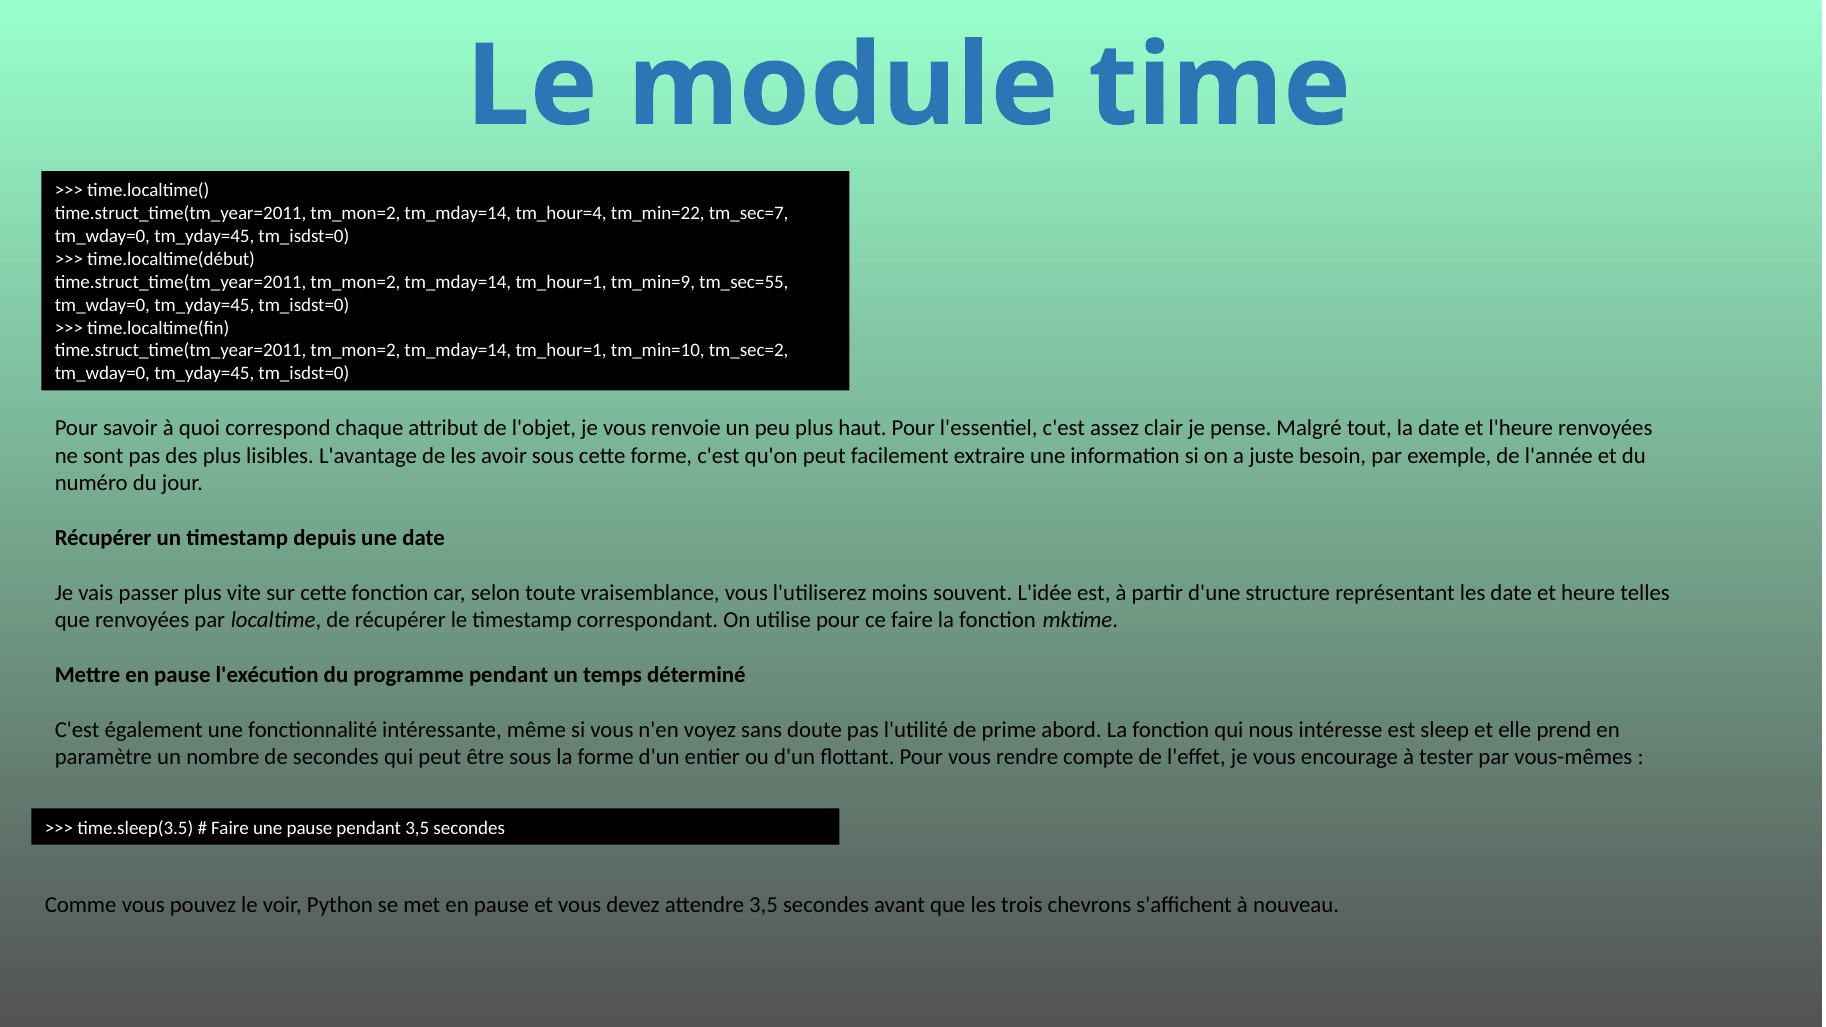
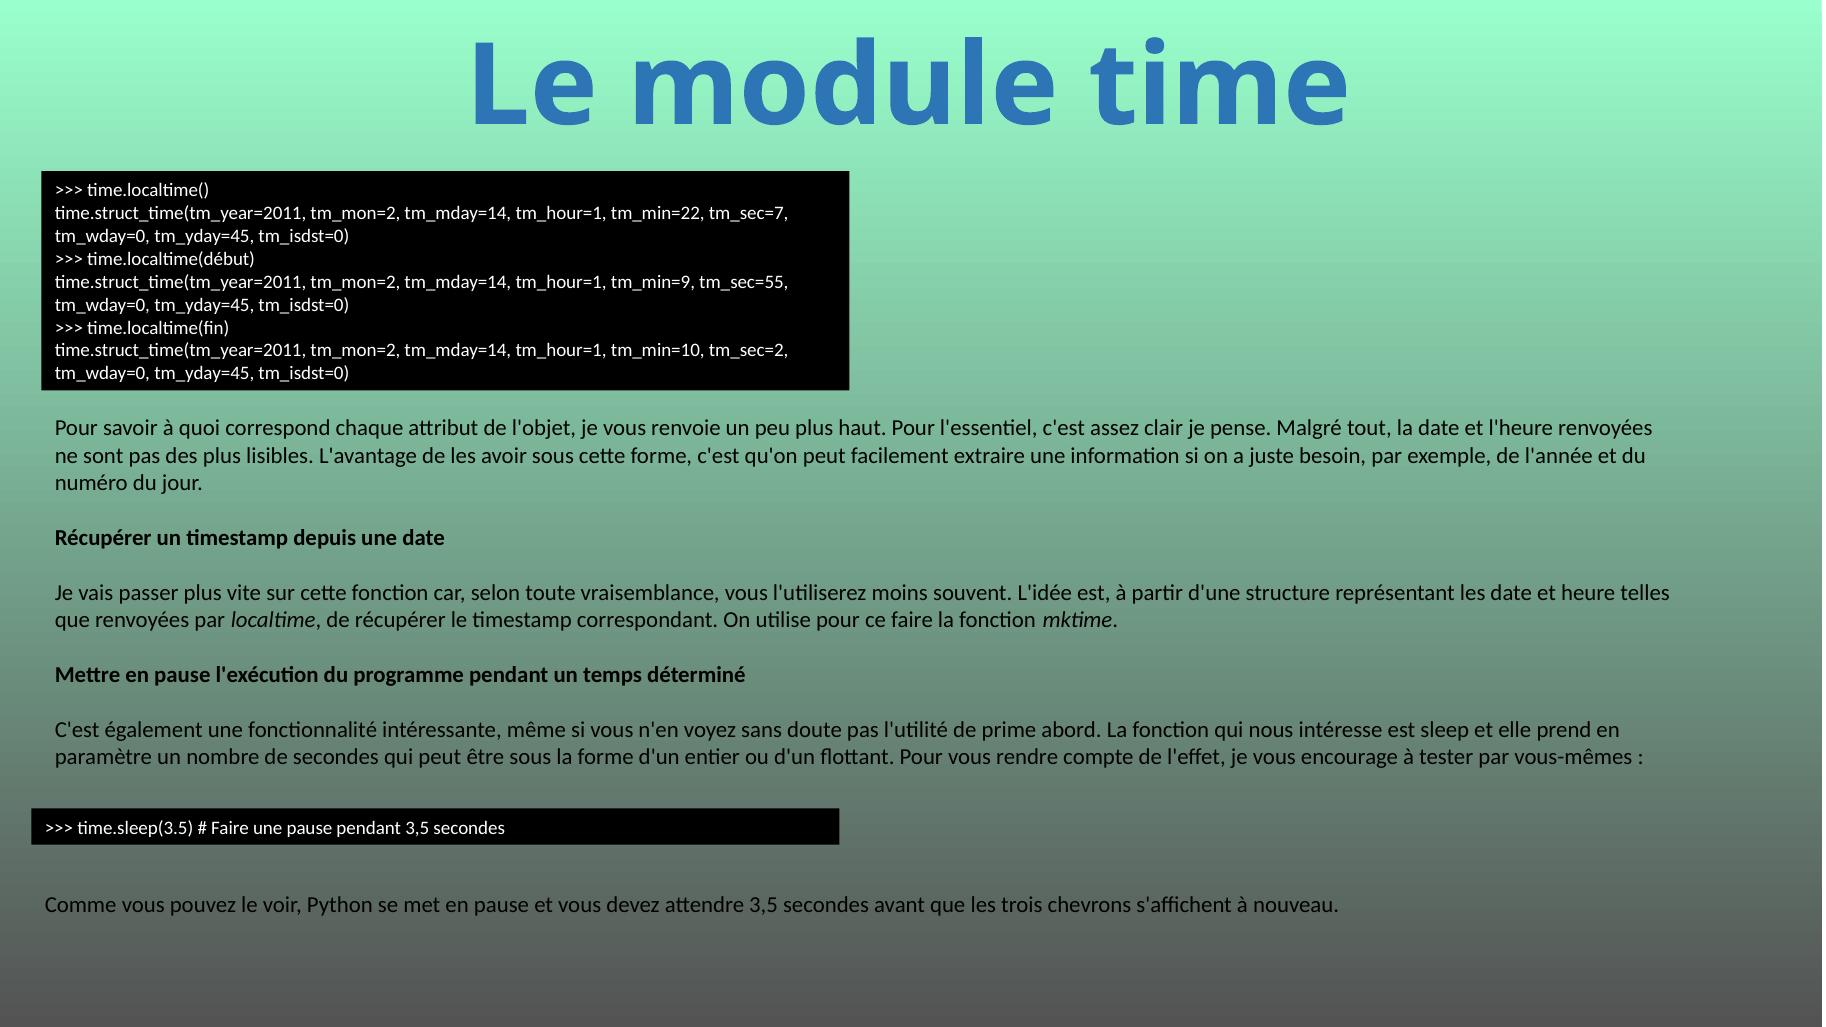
tm_hour=4: tm_hour=4 -> tm_hour=1 (561, 214)
